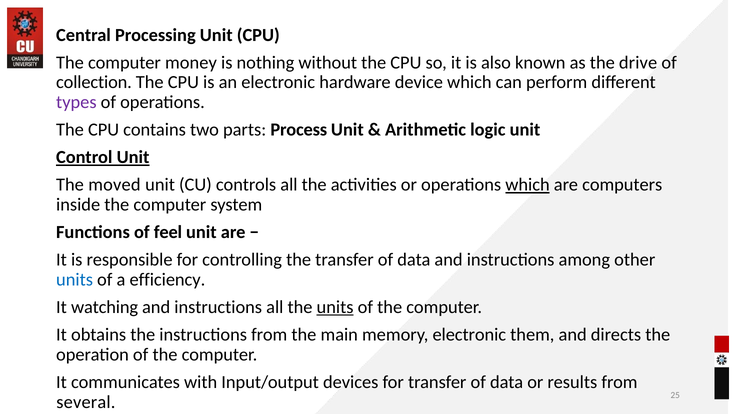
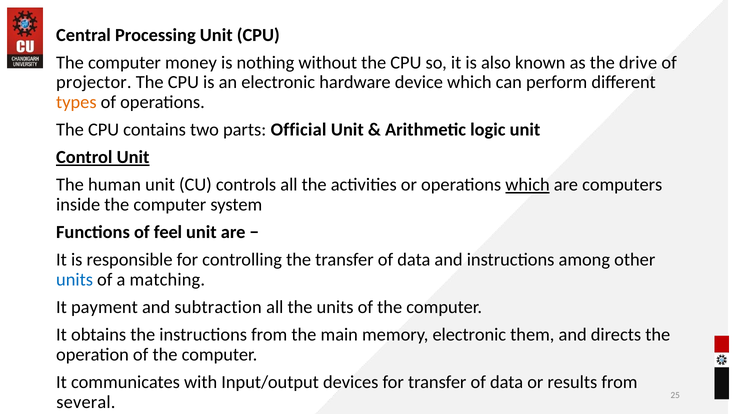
collection: collection -> projector (94, 82)
types colour: purple -> orange (76, 102)
Process: Process -> Official (299, 130)
moved: moved -> human (114, 185)
efficiency: efficiency -> matching (167, 280)
watching: watching -> payment (104, 307)
instructions: instructions -> subtraction (218, 307)
units underline: present -> none (335, 307)
